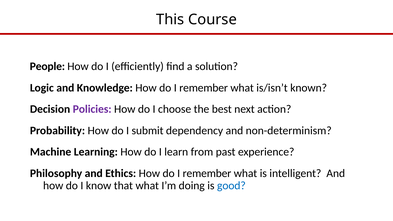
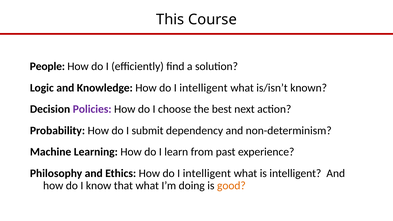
remember: remember -> intelligent (203, 88)
remember: remember -> intelligent (207, 173)
good colour: blue -> orange (231, 186)
